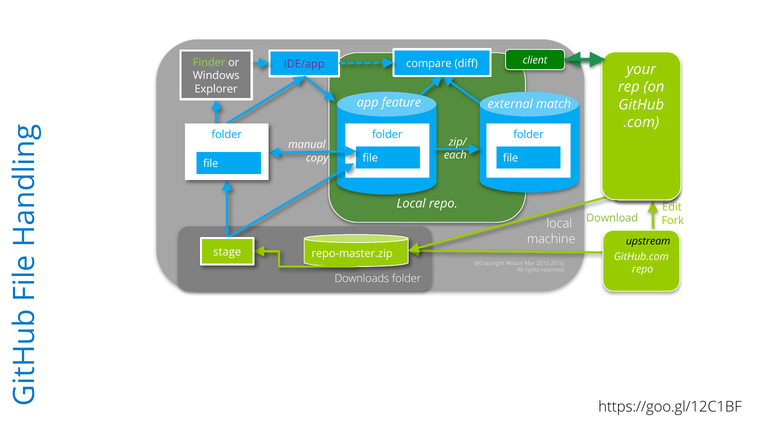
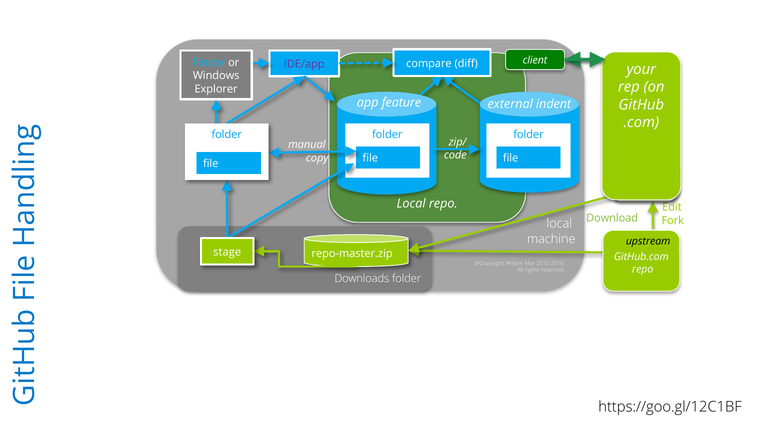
Finder colour: light green -> light blue (209, 62)
match: match -> indent (554, 104)
each: each -> code (455, 155)
